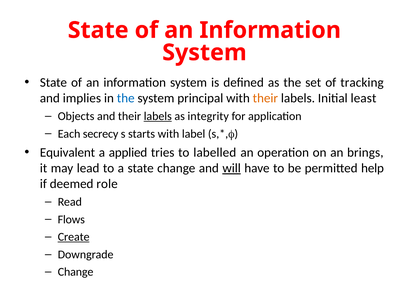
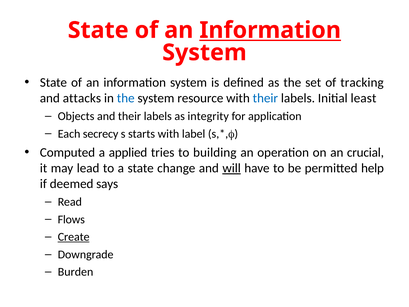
Information underline: none -> present (270, 30)
implies: implies -> attacks (82, 98)
principal: principal -> resource (200, 98)
their colour: orange -> blue (265, 98)
labels underline: present -> none (158, 116)
Equivalent: Equivalent -> Computed (67, 152)
labelled: labelled -> building (215, 152)
brings: brings -> crucial (365, 152)
role: role -> says (107, 184)
Change: Change -> Burden (76, 272)
